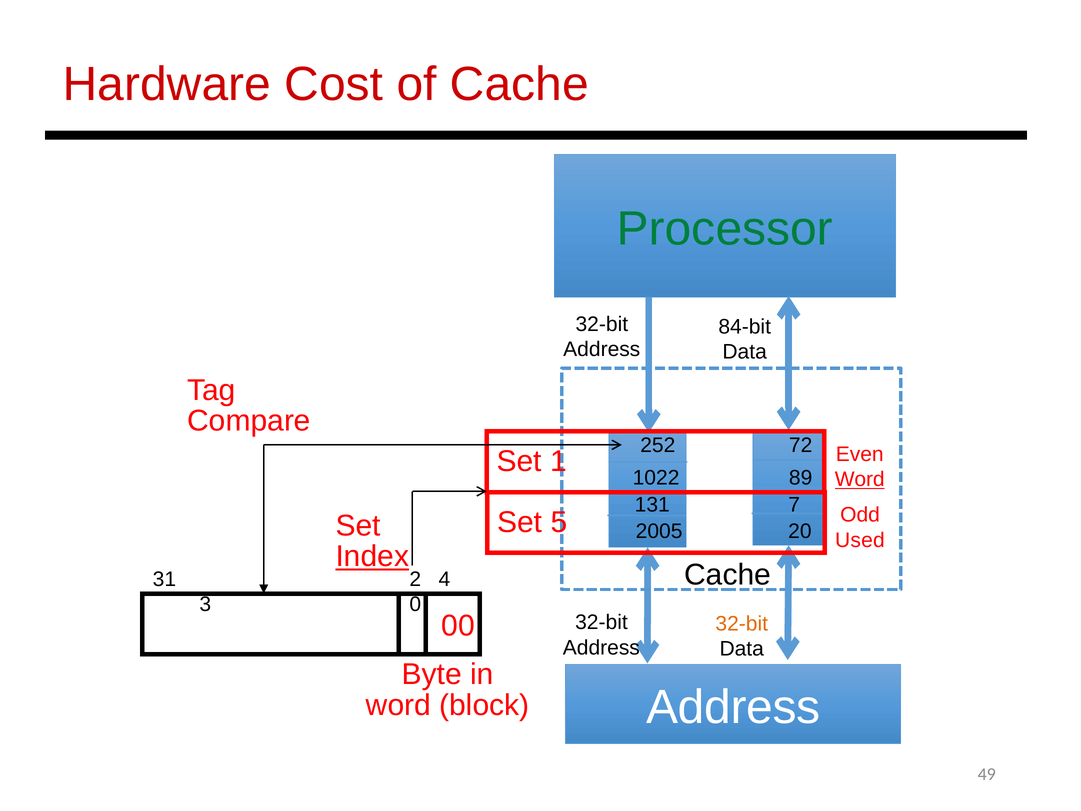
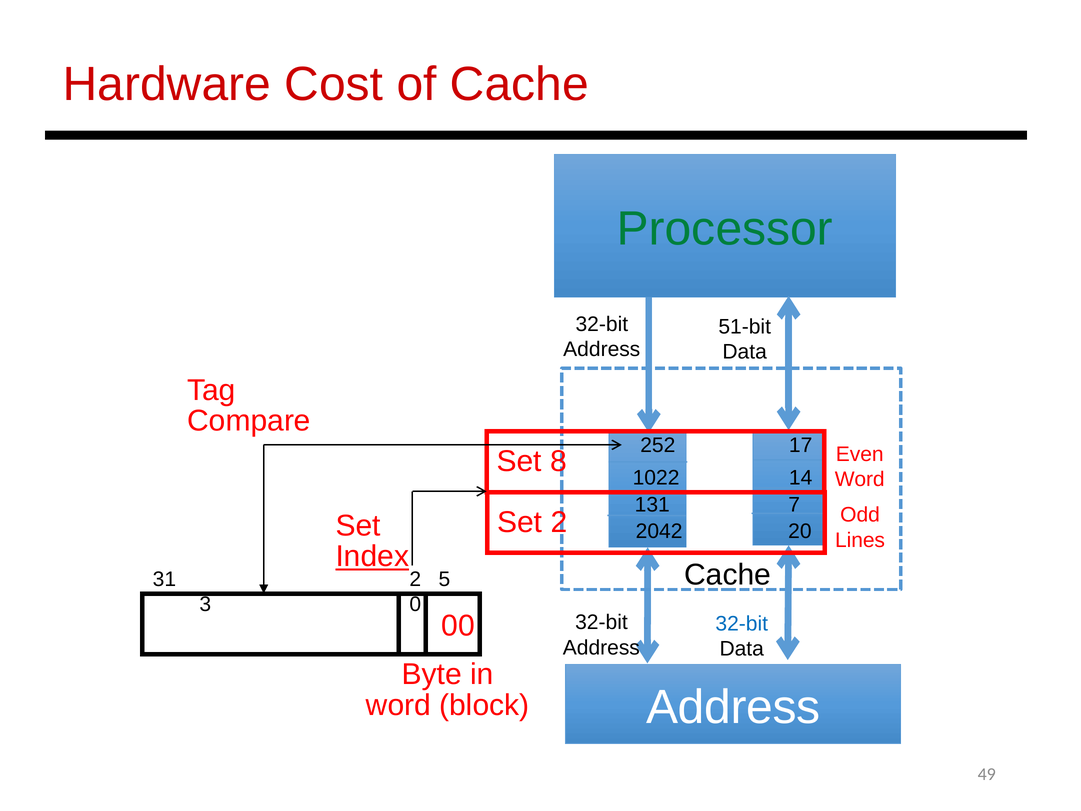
84-bit: 84-bit -> 51-bit (745, 327)
72: 72 -> 17 (801, 445)
1: 1 -> 8 (559, 461)
89: 89 -> 14 (801, 478)
Word underline: present -> none (860, 479)
Set 5: 5 -> 2 (559, 522)
2005: 2005 -> 2042 (659, 531)
Used: Used -> Lines (860, 540)
4: 4 -> 5 (444, 579)
32-bit colour: orange -> blue (742, 624)
